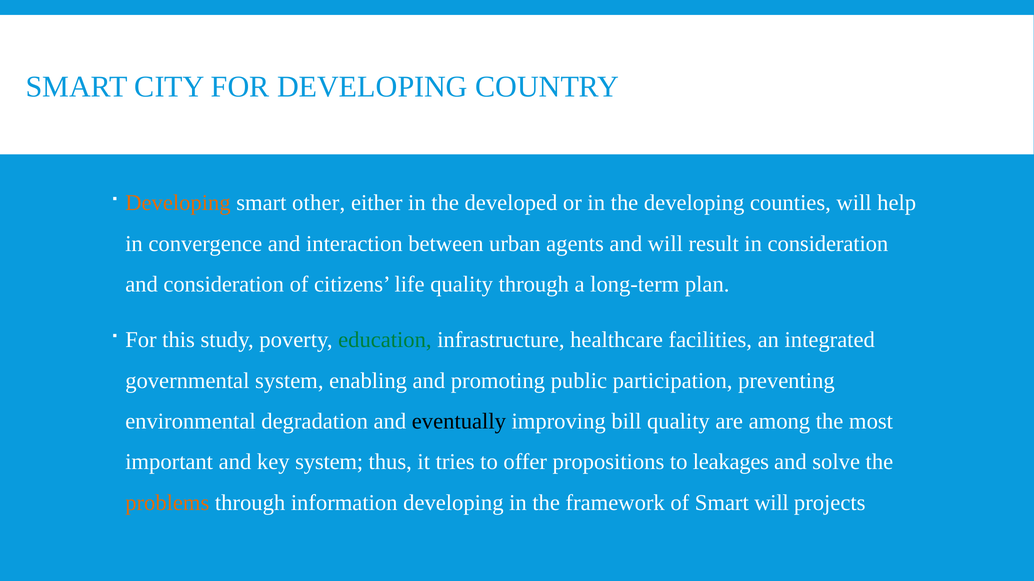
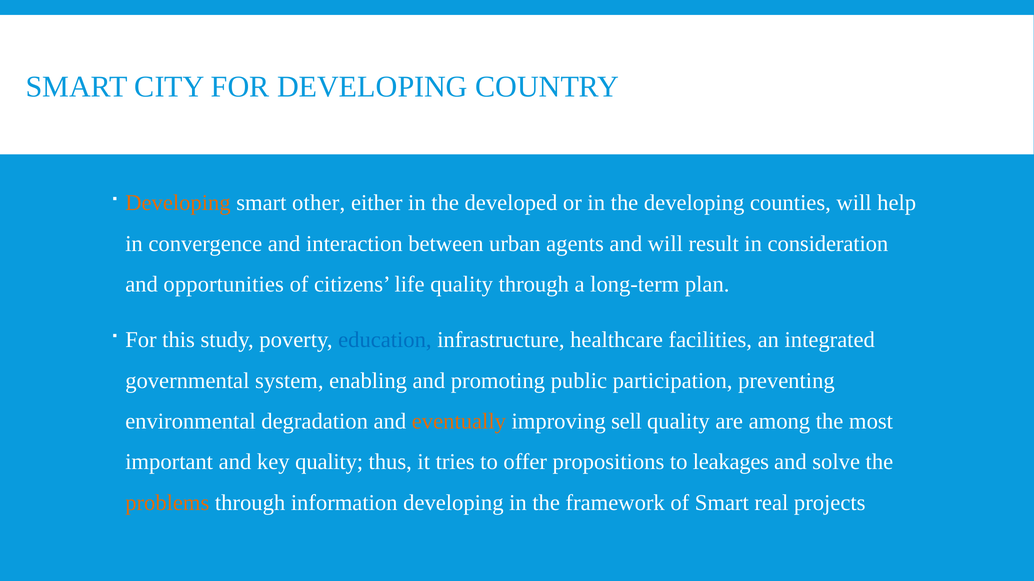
and consideration: consideration -> opportunities (224, 285)
education colour: green -> blue (385, 340)
eventually colour: black -> orange (459, 422)
bill: bill -> sell (627, 422)
key system: system -> quality (329, 462)
Smart will: will -> real (771, 503)
